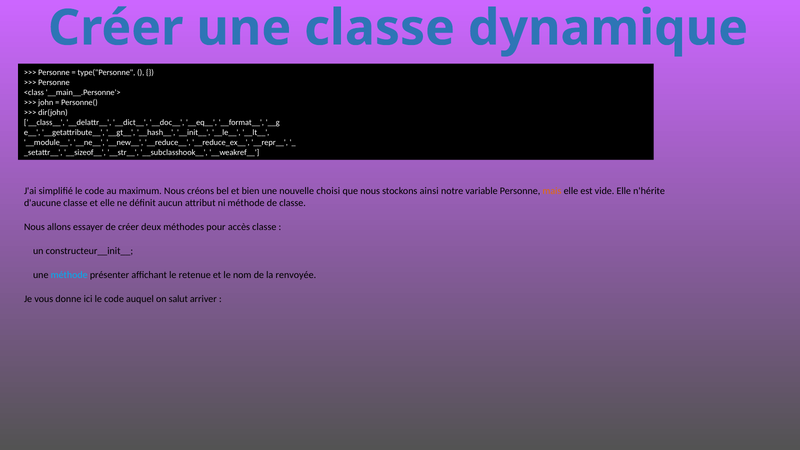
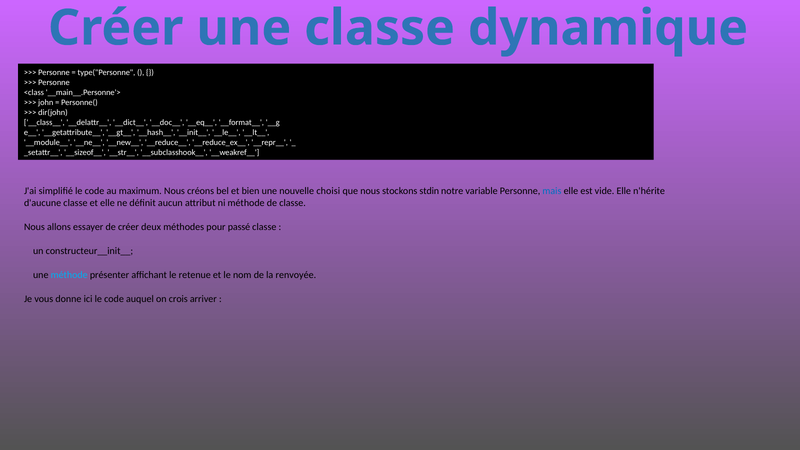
ainsi: ainsi -> stdin (429, 191)
mais colour: orange -> blue (552, 191)
accès: accès -> passé (239, 227)
salut: salut -> crois (178, 299)
